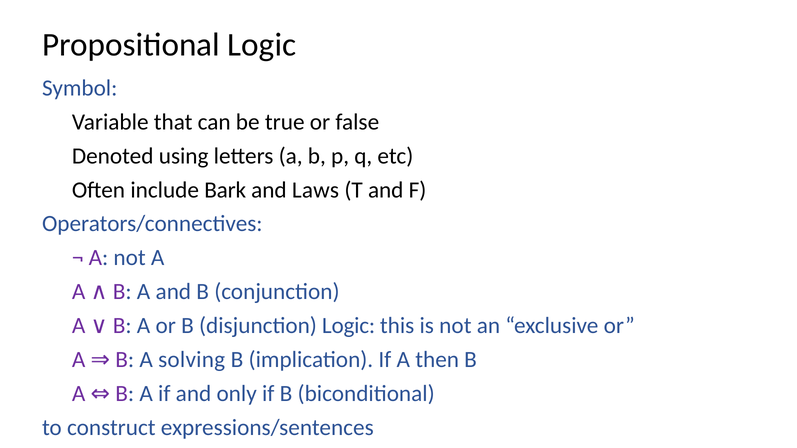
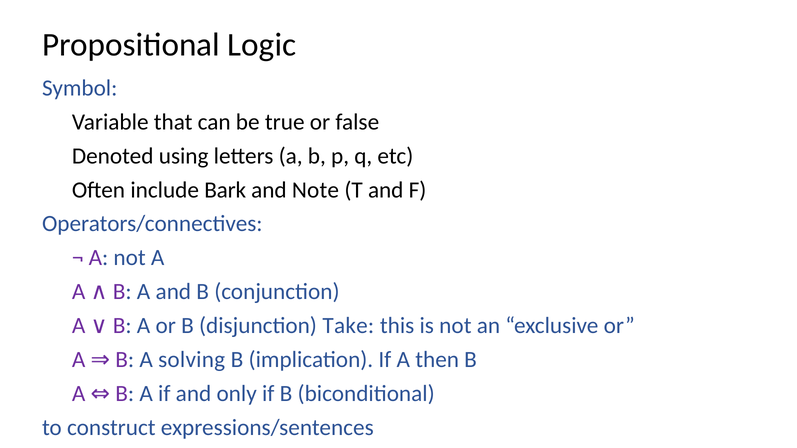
Laws: Laws -> Note (315, 190)
disjunction Logic: Logic -> Take (348, 326)
